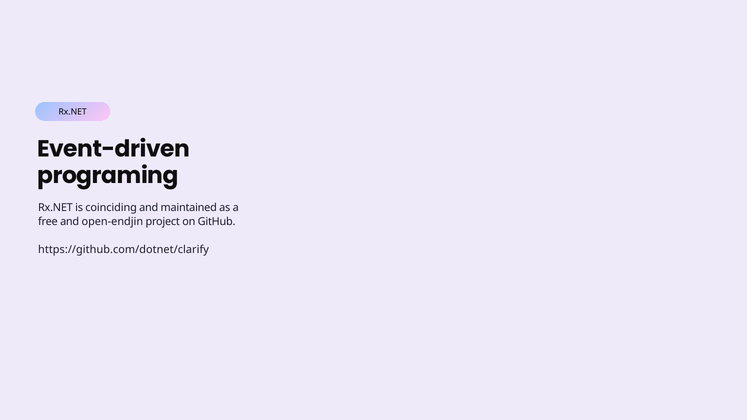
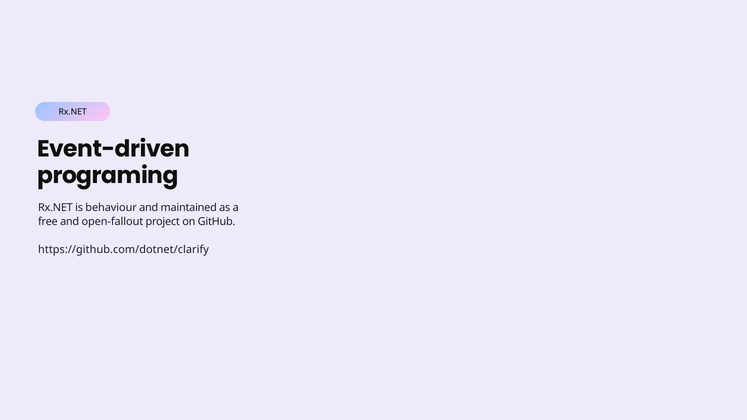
coinciding: coinciding -> behaviour (111, 208)
open-endjin: open-endjin -> open-fallout (112, 222)
